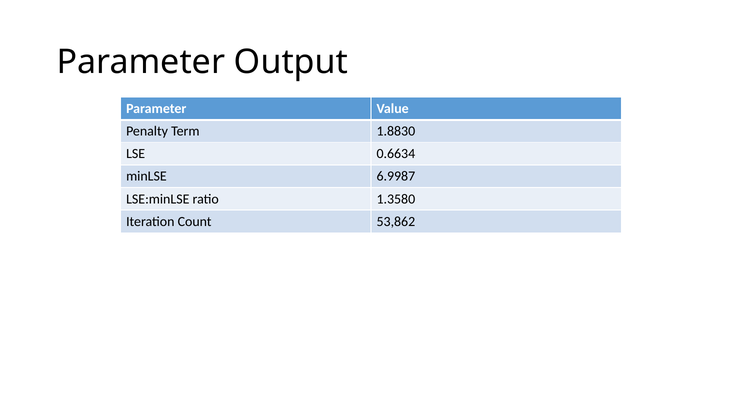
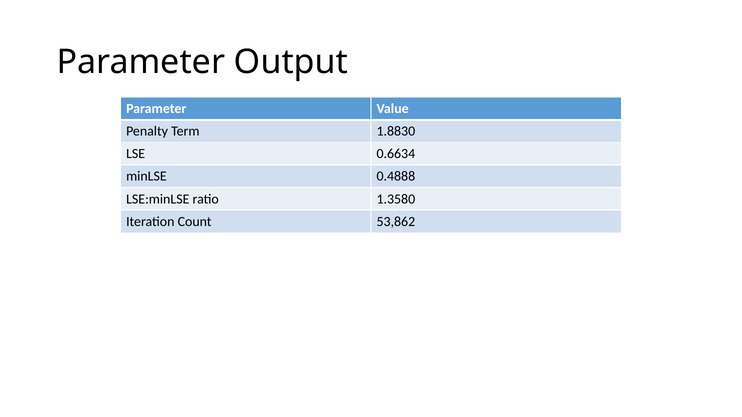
6.9987: 6.9987 -> 0.4888 (396, 177)
